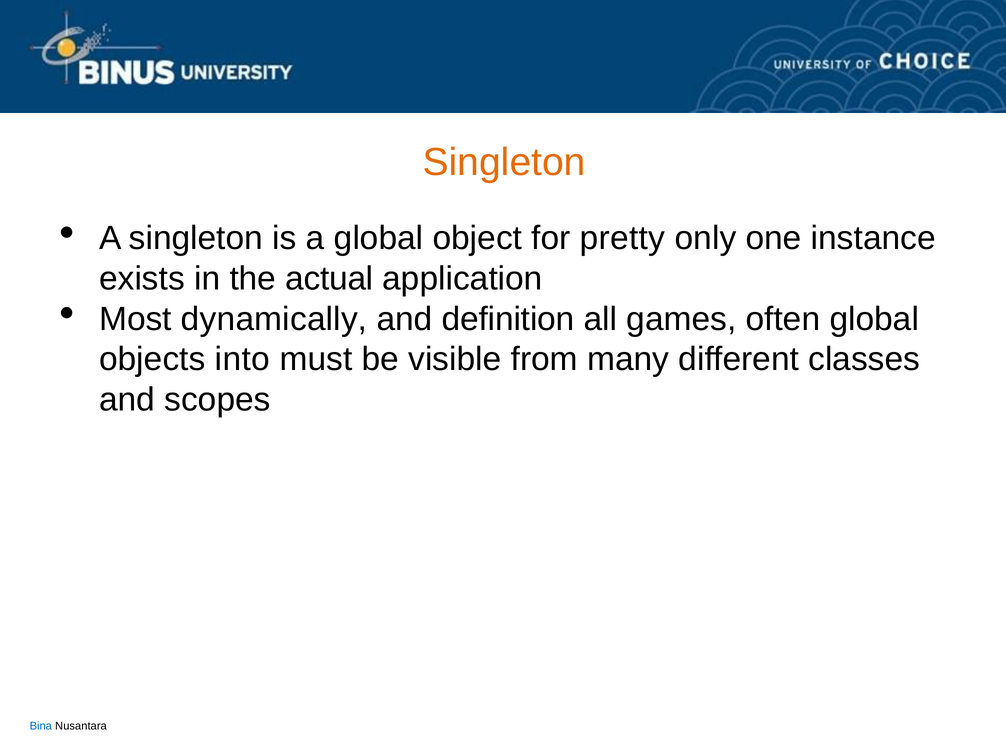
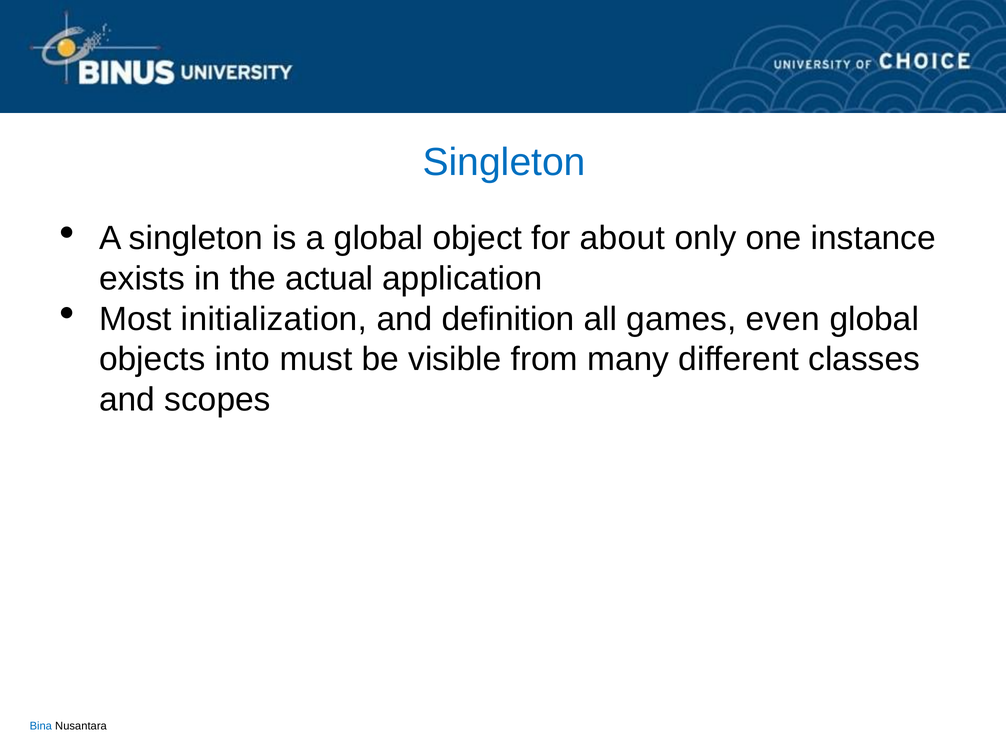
Singleton colour: orange -> blue (504, 162)
pretty: pretty -> about (622, 238)
dynamically: dynamically -> initialization (274, 319)
often: often -> even (783, 319)
